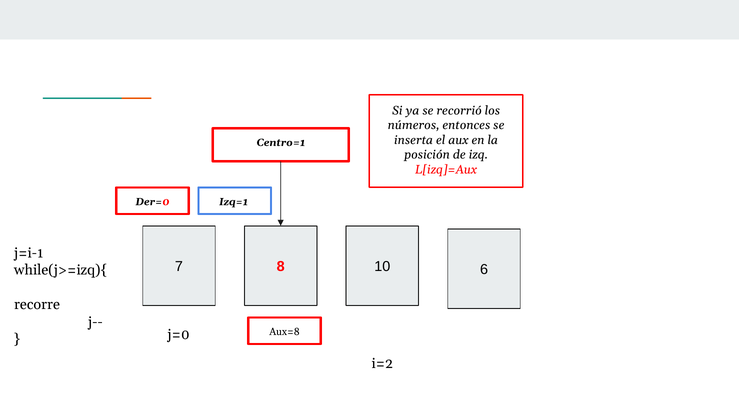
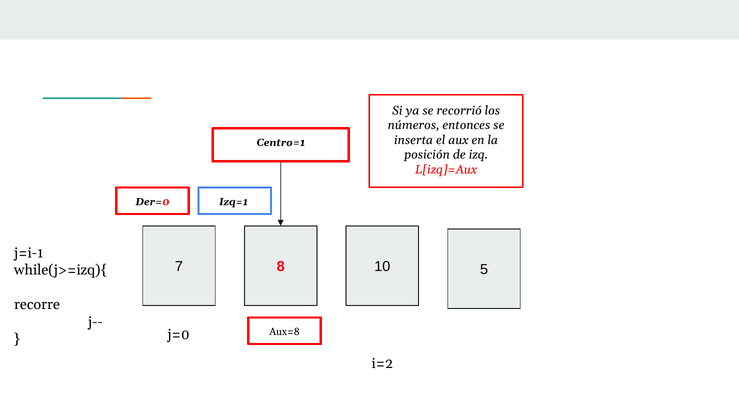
6: 6 -> 5 (484, 270)
